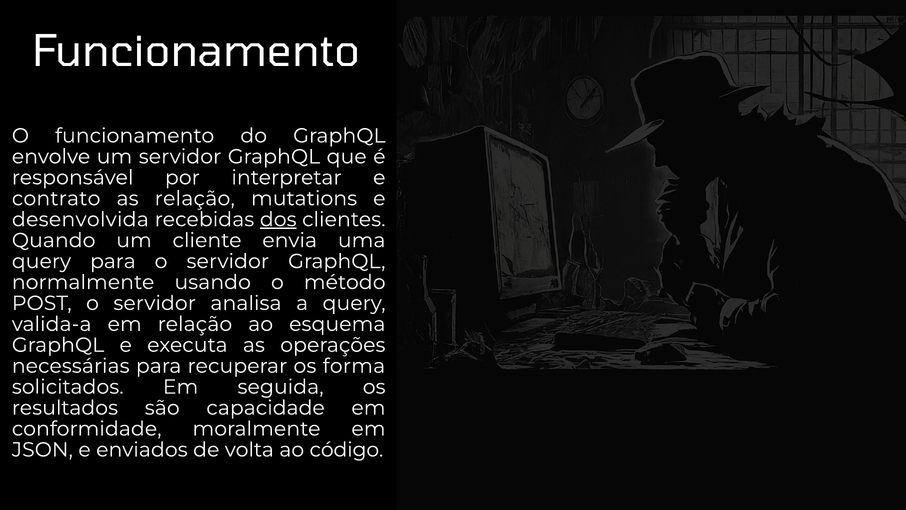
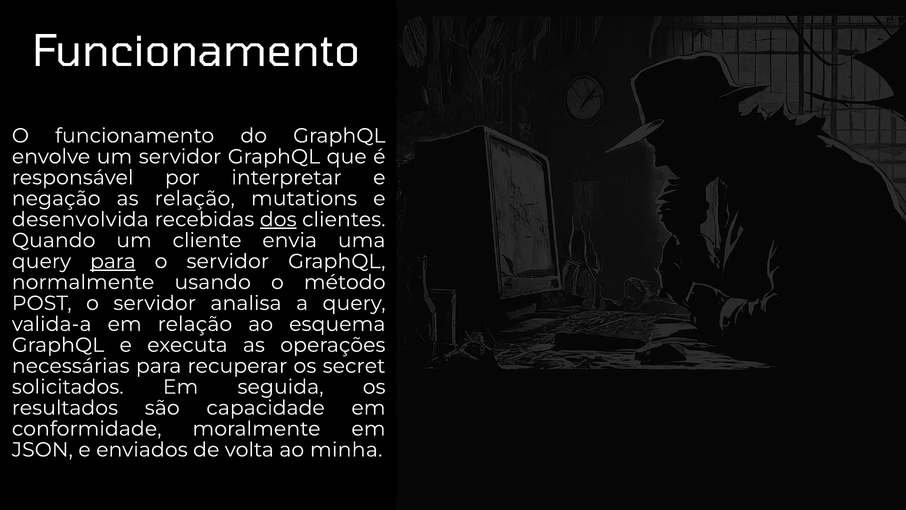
contrato: contrato -> negação (56, 198)
para underline: none -> present (113, 261)
forma: forma -> secret (354, 366)
código: código -> minha (346, 449)
